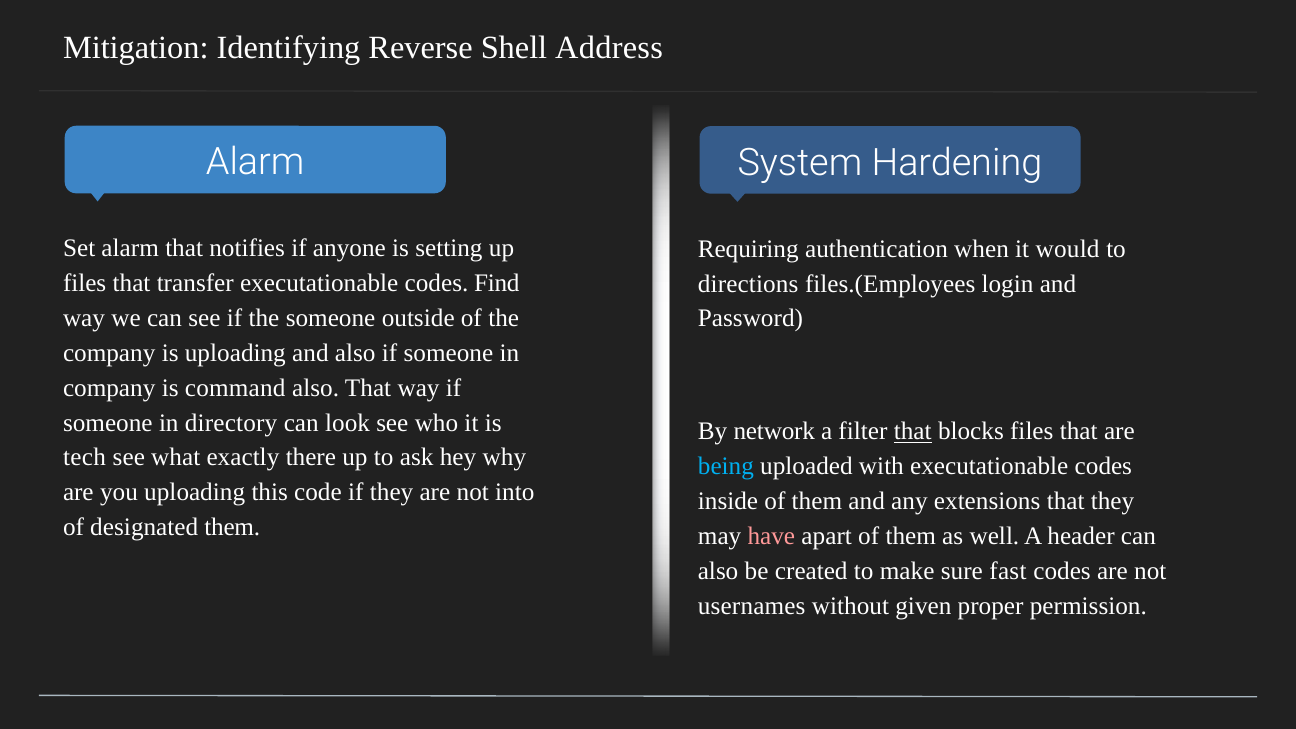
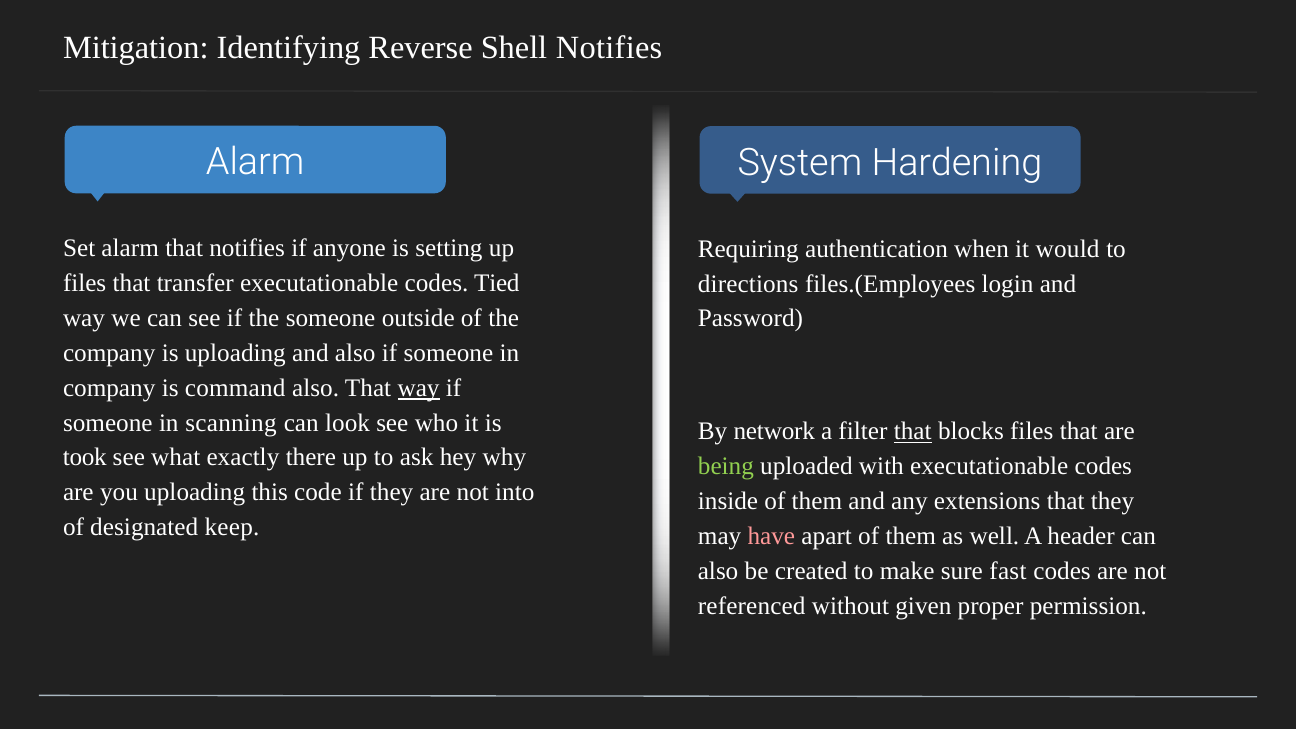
Shell Address: Address -> Notifies (609, 48)
Find: Find -> Tied (497, 283)
way underline: none -> present (419, 388)
directory: directory -> scanning (231, 423)
tech: tech -> took (85, 458)
being colour: light blue -> light green (726, 466)
designated them: them -> keep (232, 527)
usernames: usernames -> referenced (752, 606)
